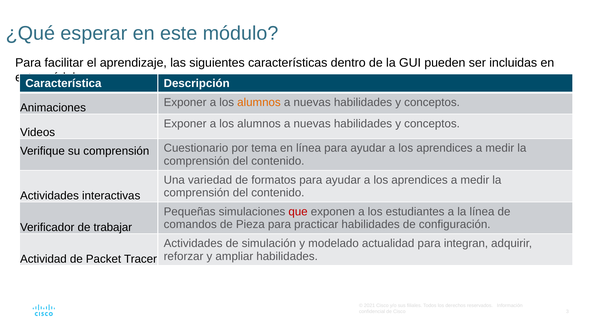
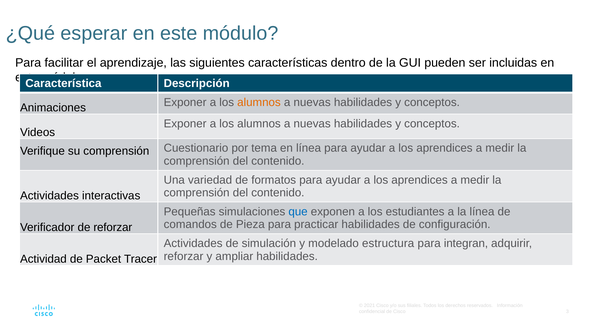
que colour: red -> blue (298, 212)
de trabajar: trabajar -> reforzar (113, 228)
actualidad: actualidad -> estructura (388, 244)
